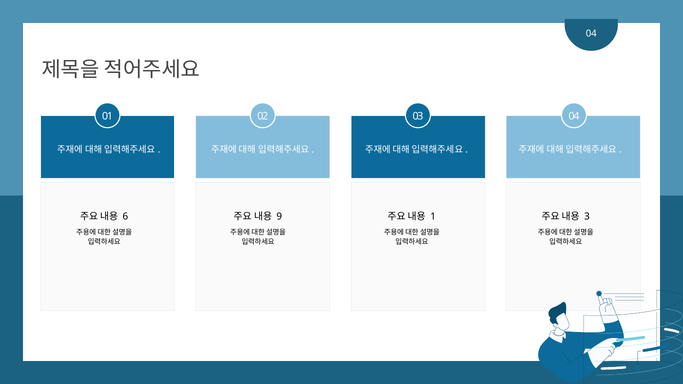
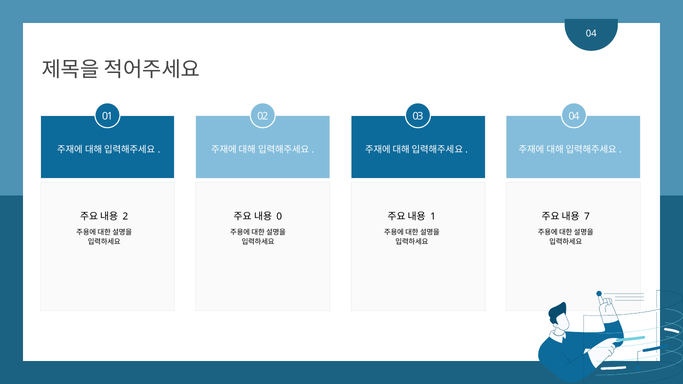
6: 6 -> 2 (125, 216)
9: 9 -> 0 (279, 216)
3: 3 -> 7 (587, 216)
